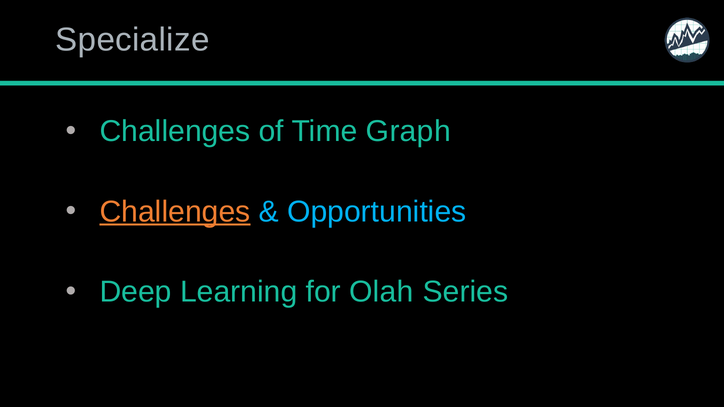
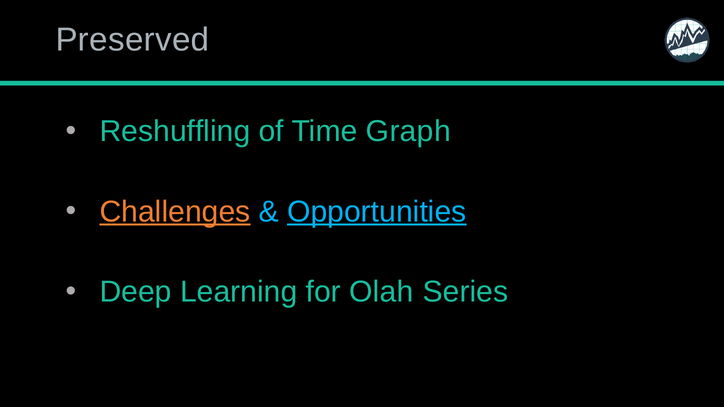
Specialize: Specialize -> Preserved (132, 40)
Challenges: Challenges -> Reshuffling (175, 132)
Opportunities underline: none -> present (377, 212)
